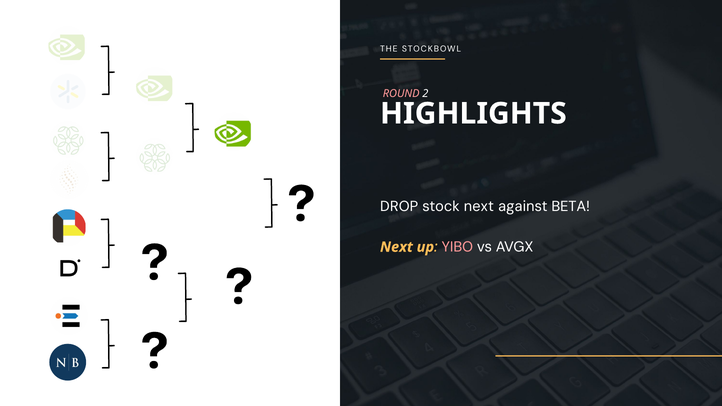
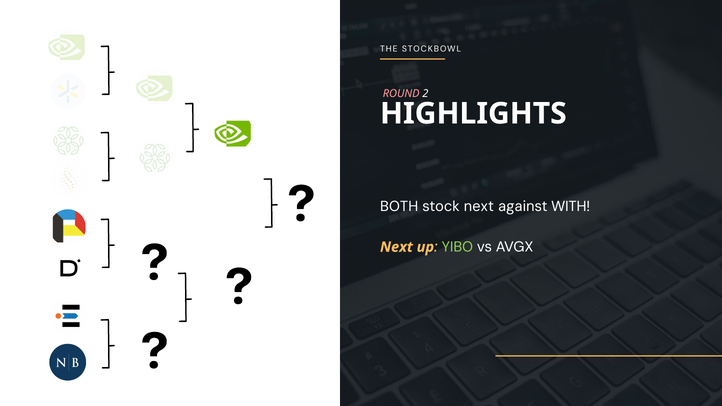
DROP: DROP -> BOTH (399, 206)
BETA: BETA -> WITH (571, 206)
YIBO colour: pink -> light green (457, 247)
